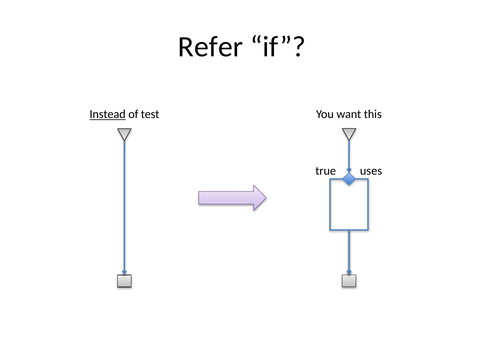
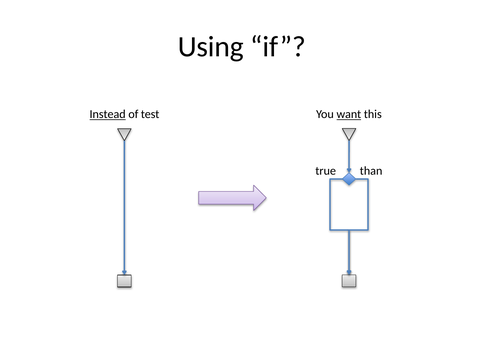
Refer: Refer -> Using (211, 47)
want underline: none -> present (349, 114)
uses: uses -> than (371, 171)
